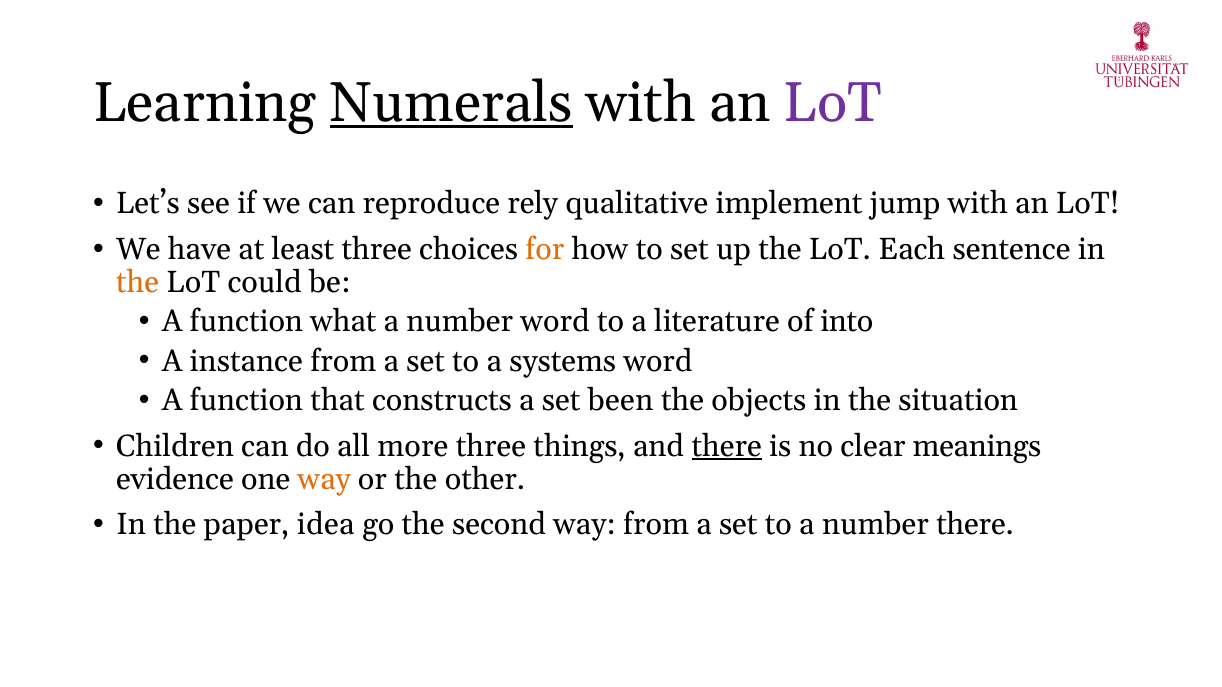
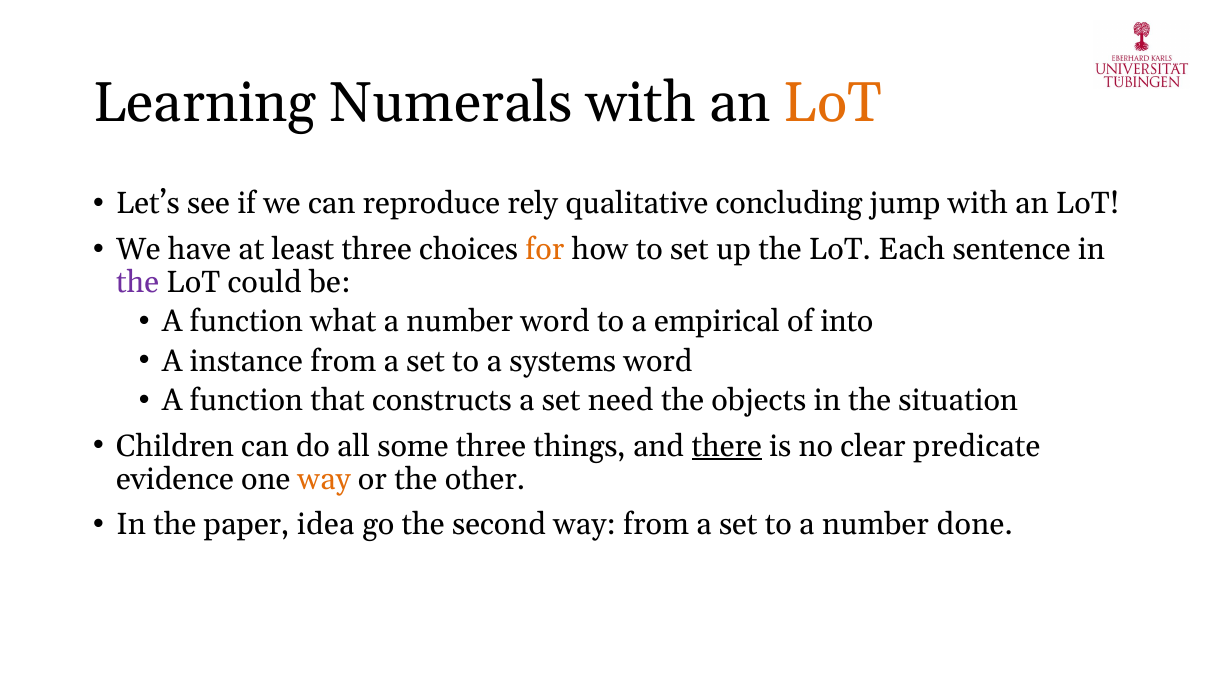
Numerals underline: present -> none (451, 103)
LoT colour: purple -> orange (833, 103)
implement: implement -> concluding (789, 204)
the colour: orange -> purple (138, 283)
literature: literature -> empirical (717, 322)
been: been -> need (621, 401)
more: more -> some (413, 446)
meanings: meanings -> predicate (977, 446)
number there: there -> done (975, 525)
